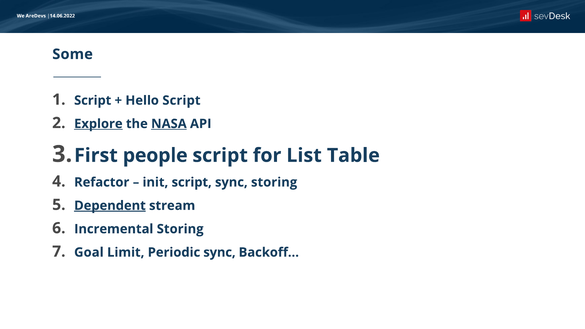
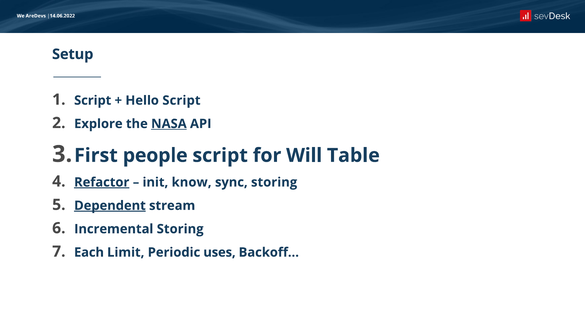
Some: Some -> Setup (73, 54)
Explore underline: present -> none (98, 124)
List: List -> Will (304, 155)
Refactor underline: none -> present (102, 182)
init script: script -> know (192, 182)
Goal: Goal -> Each (89, 252)
Periodic sync: sync -> uses (219, 252)
